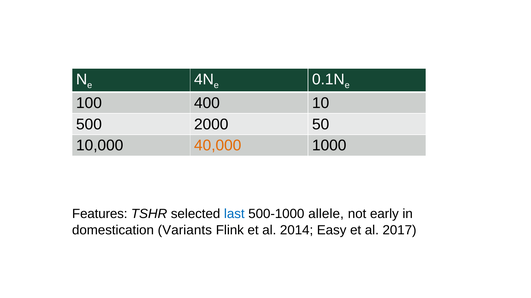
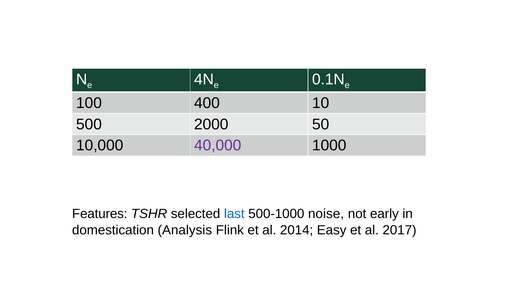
40,000 colour: orange -> purple (218, 146)
allele: allele -> noise (326, 214)
Variants: Variants -> Analysis (185, 231)
